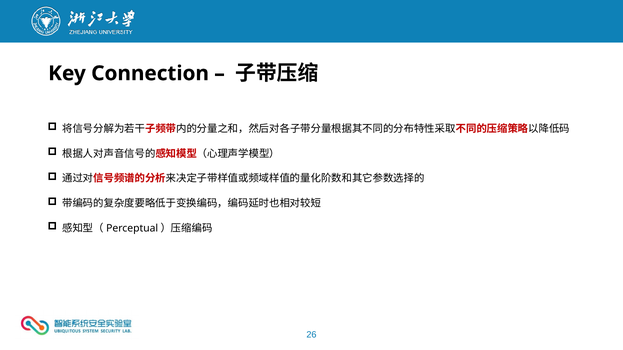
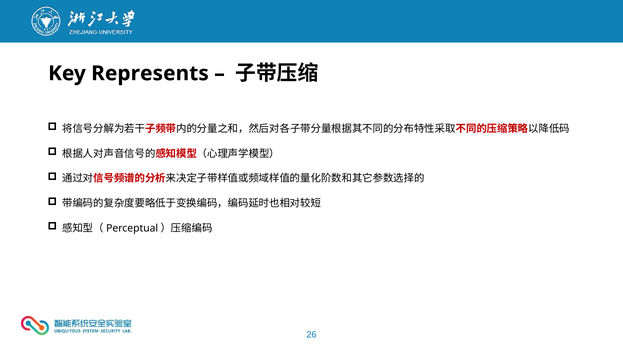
Connection: Connection -> Represents (150, 73)
